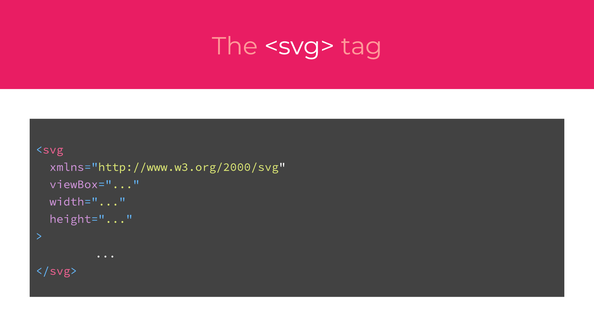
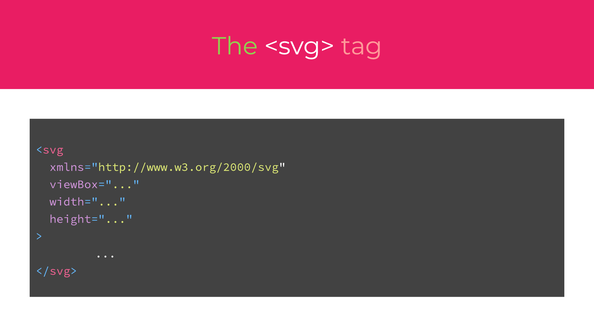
The colour: pink -> light green (235, 46)
